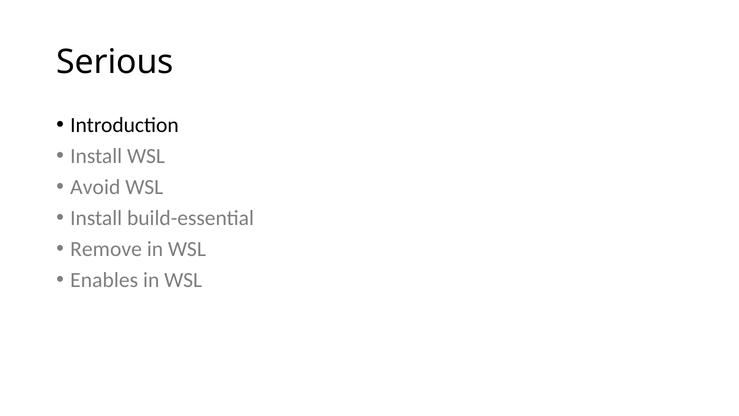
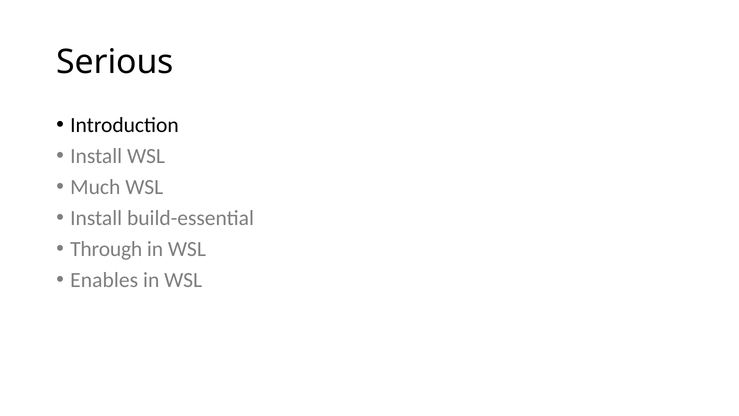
Avoid: Avoid -> Much (95, 187)
Remove: Remove -> Through (106, 249)
